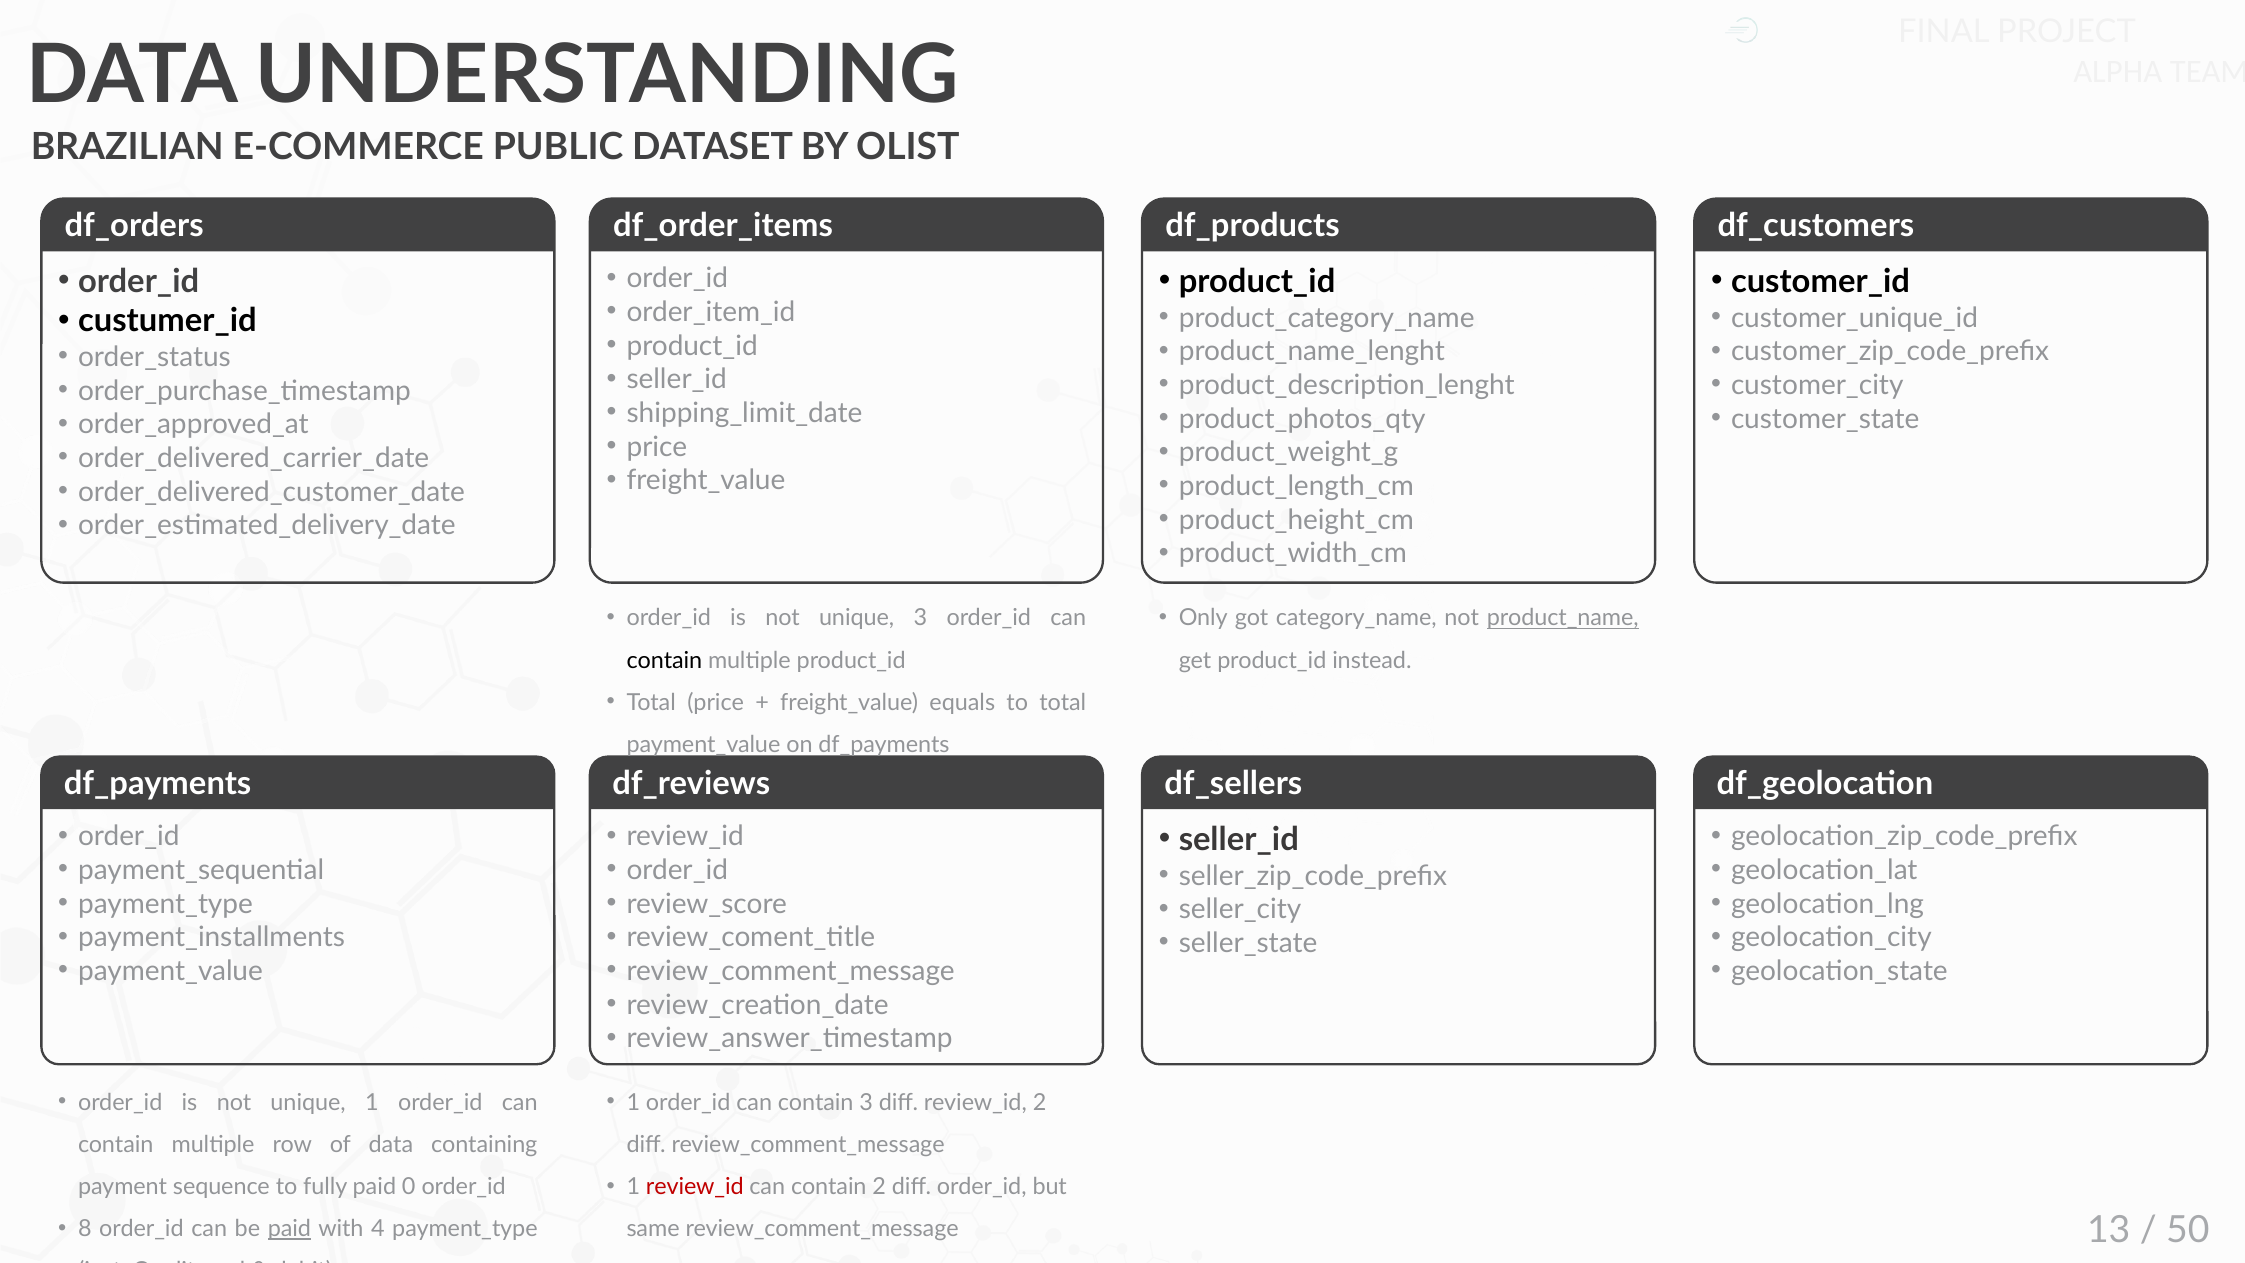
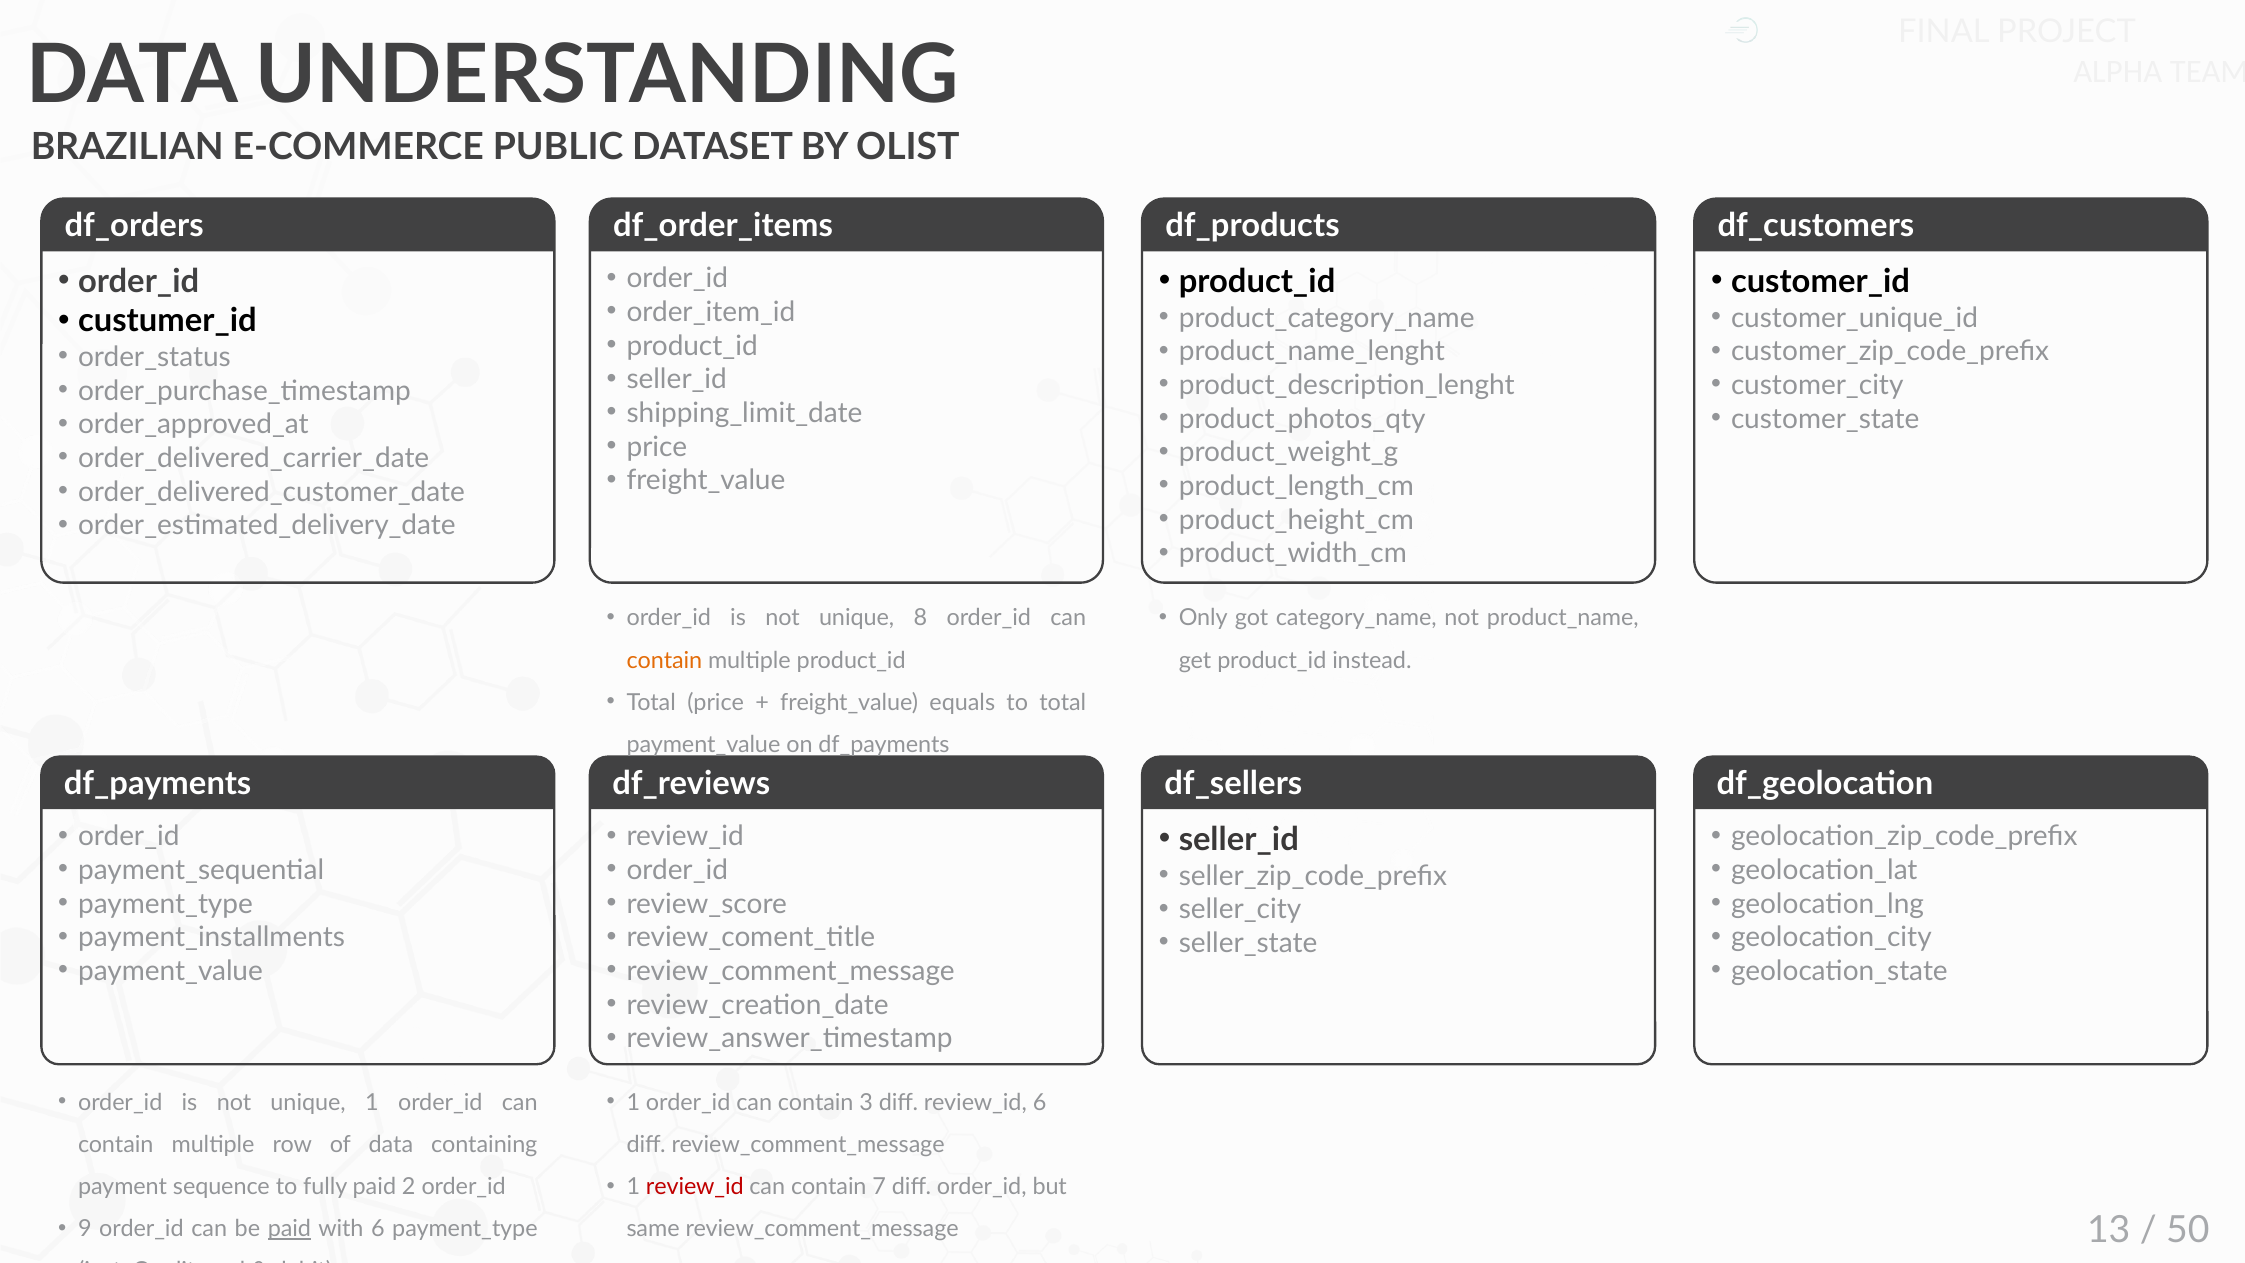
unique 3: 3 -> 8 (920, 618)
product_name underline: present -> none (1563, 618)
contain colour: black -> orange (664, 660)
review_id 2: 2 -> 6 (1040, 1102)
contain 2: 2 -> 7 (879, 1187)
0: 0 -> 2 (409, 1187)
8: 8 -> 9 (85, 1229)
with 4: 4 -> 6 (378, 1229)
